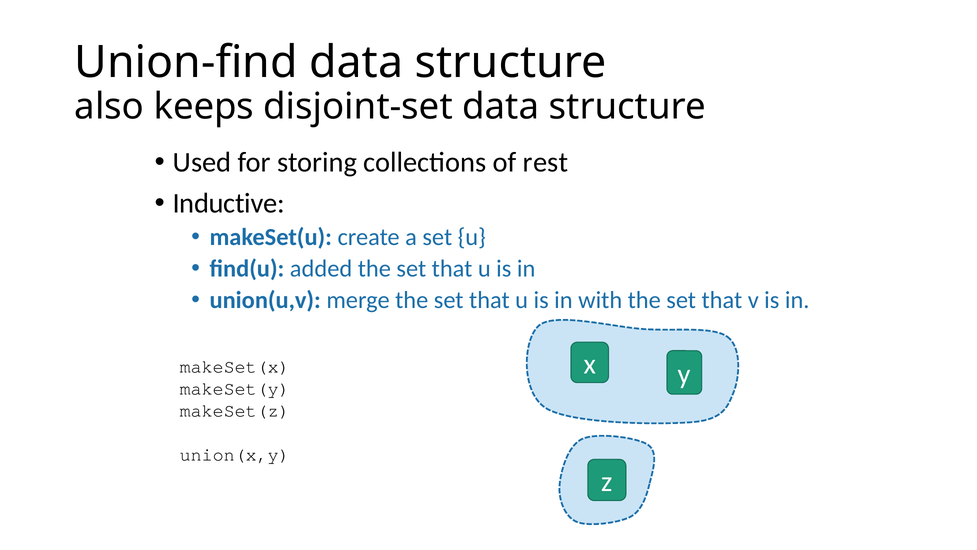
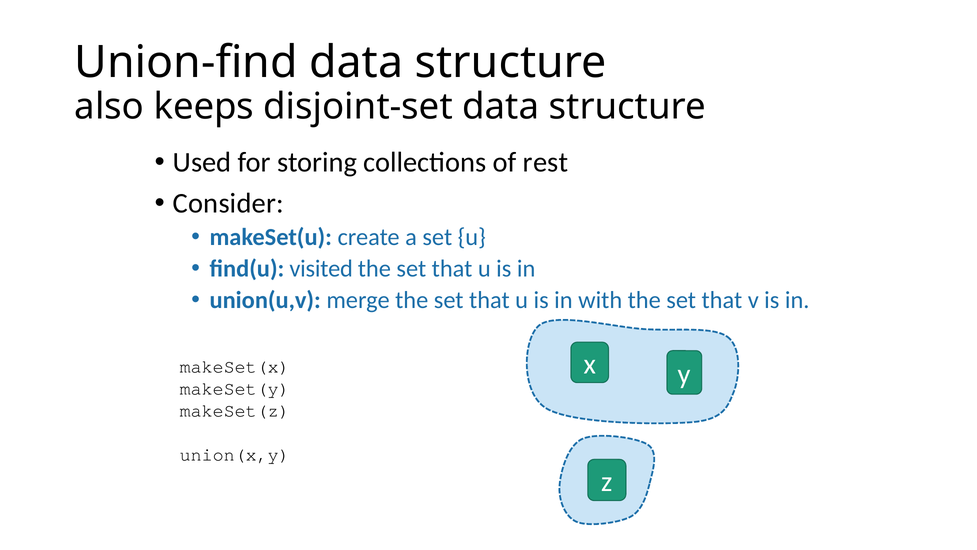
Inductive: Inductive -> Consider (228, 203)
added: added -> visited (321, 268)
